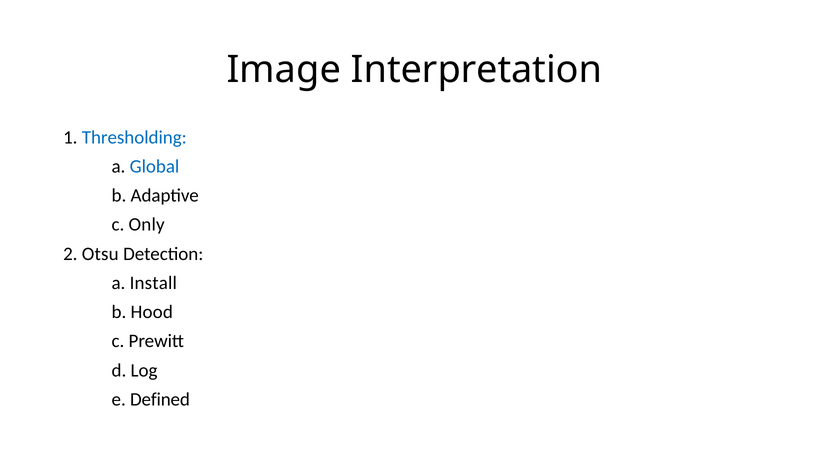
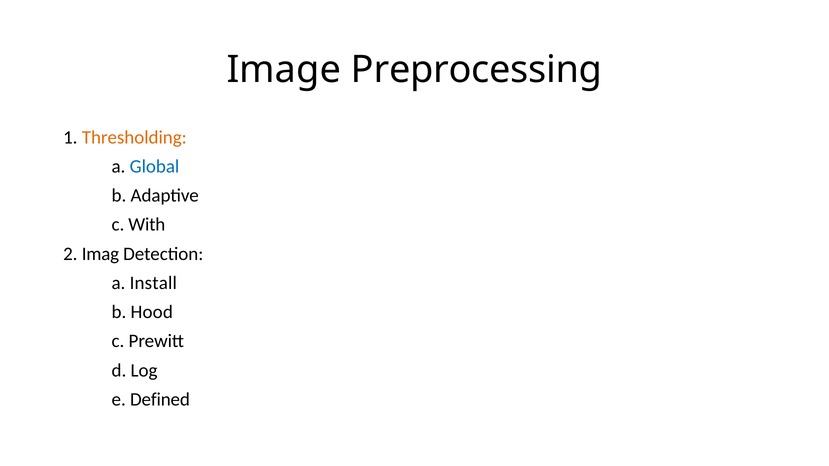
Interpretation: Interpretation -> Preprocessing (477, 70)
Thresholding colour: blue -> orange (134, 137)
Only: Only -> With (147, 225)
Otsu: Otsu -> Imag (100, 254)
